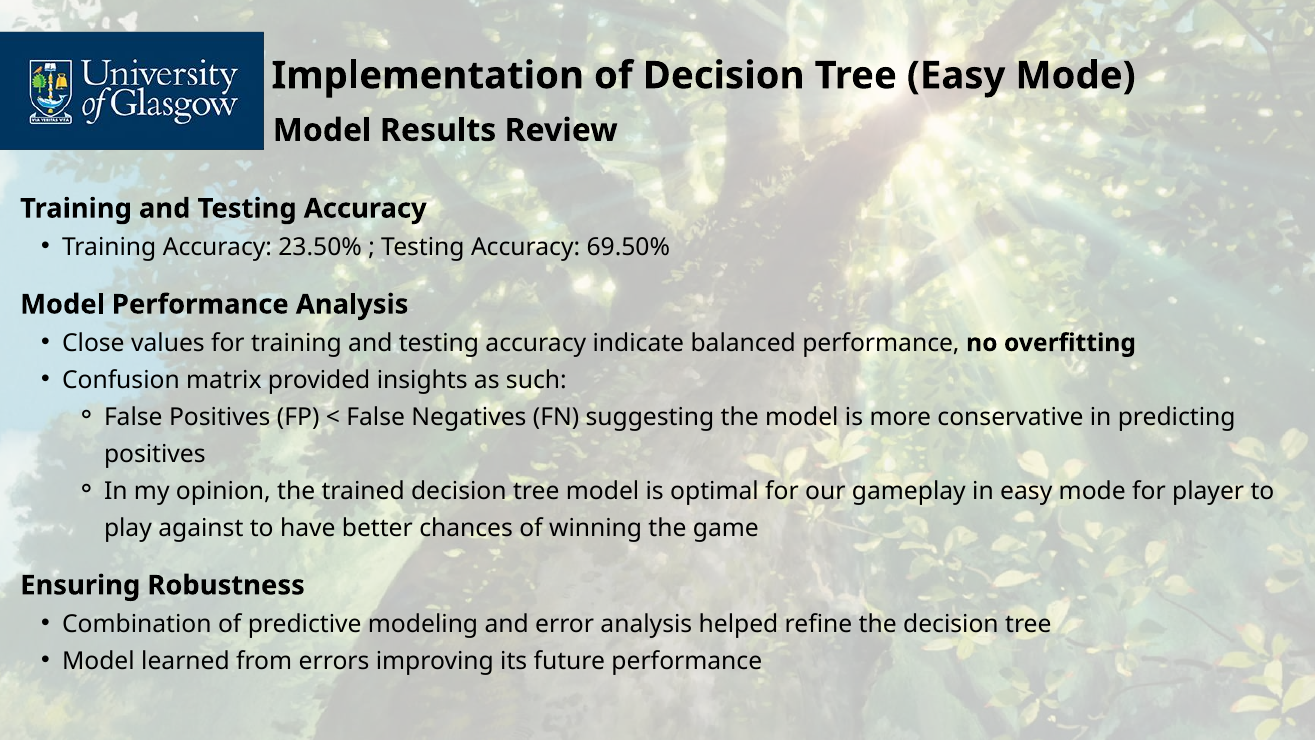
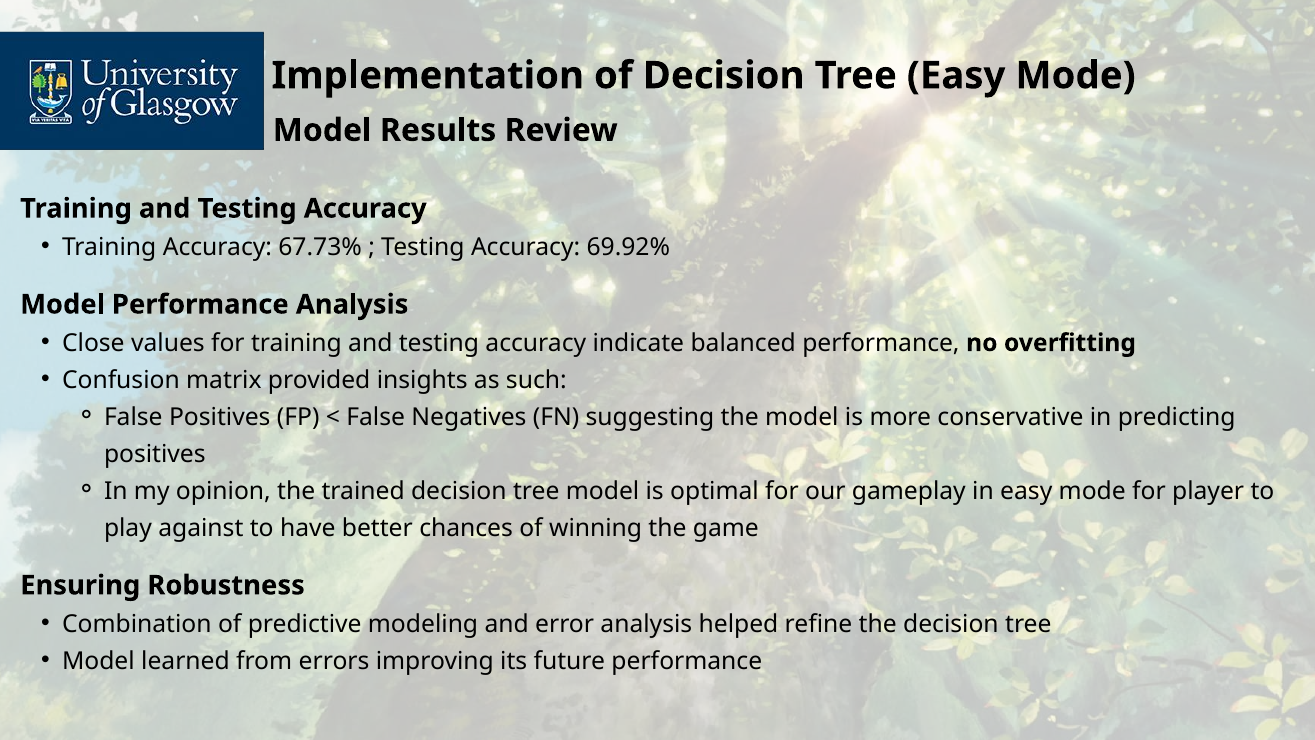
23.50%: 23.50% -> 67.73% (320, 247)
69.50%: 69.50% -> 69.92% (628, 247)
